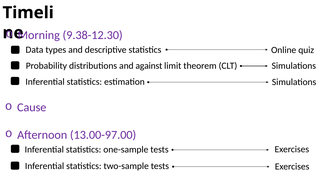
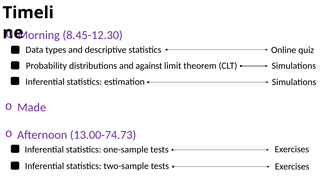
9.38-12.30: 9.38-12.30 -> 8.45-12.30 (93, 35)
Cause: Cause -> Made (32, 108)
13.00-97.00: 13.00-97.00 -> 13.00-74.73 (103, 135)
